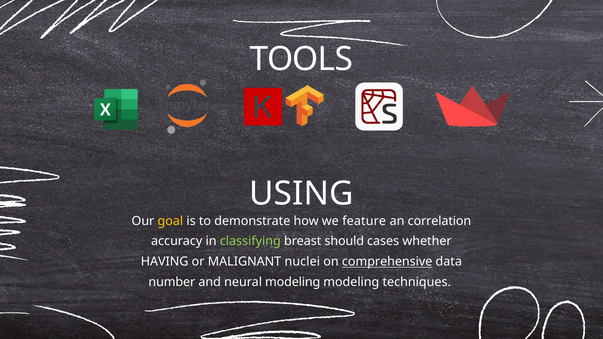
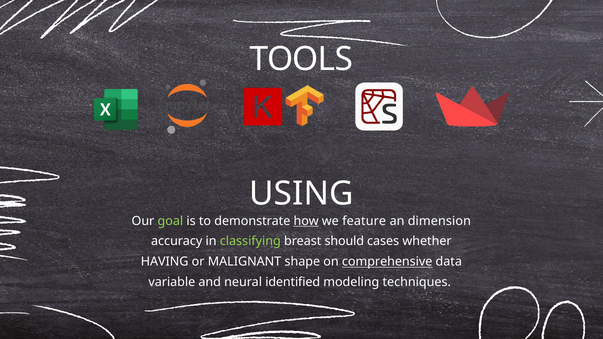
goal colour: yellow -> light green (170, 221)
how underline: none -> present (306, 221)
correlation: correlation -> dimension (439, 221)
nuclei: nuclei -> shape (302, 262)
number: number -> variable (172, 282)
neural modeling: modeling -> identified (293, 282)
